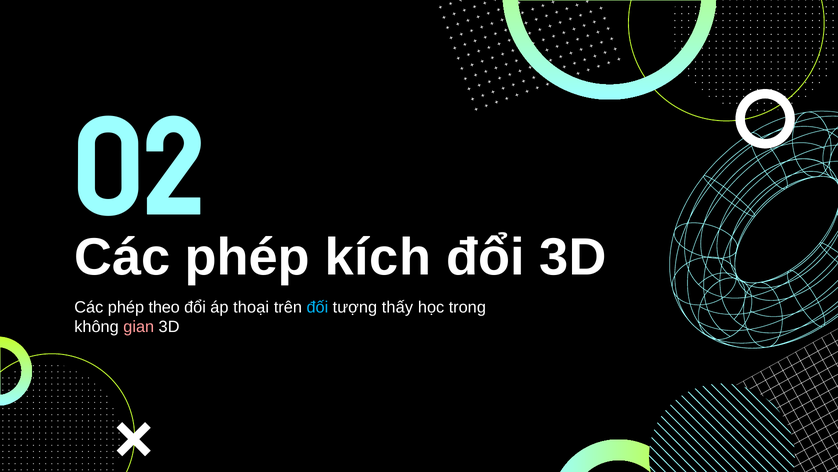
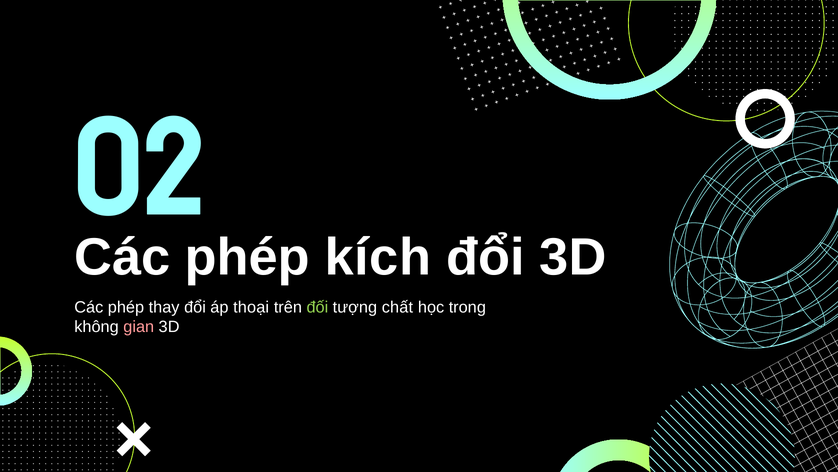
theo: theo -> thay (164, 307)
đối colour: light blue -> light green (317, 307)
thấy: thấy -> chất (397, 307)
